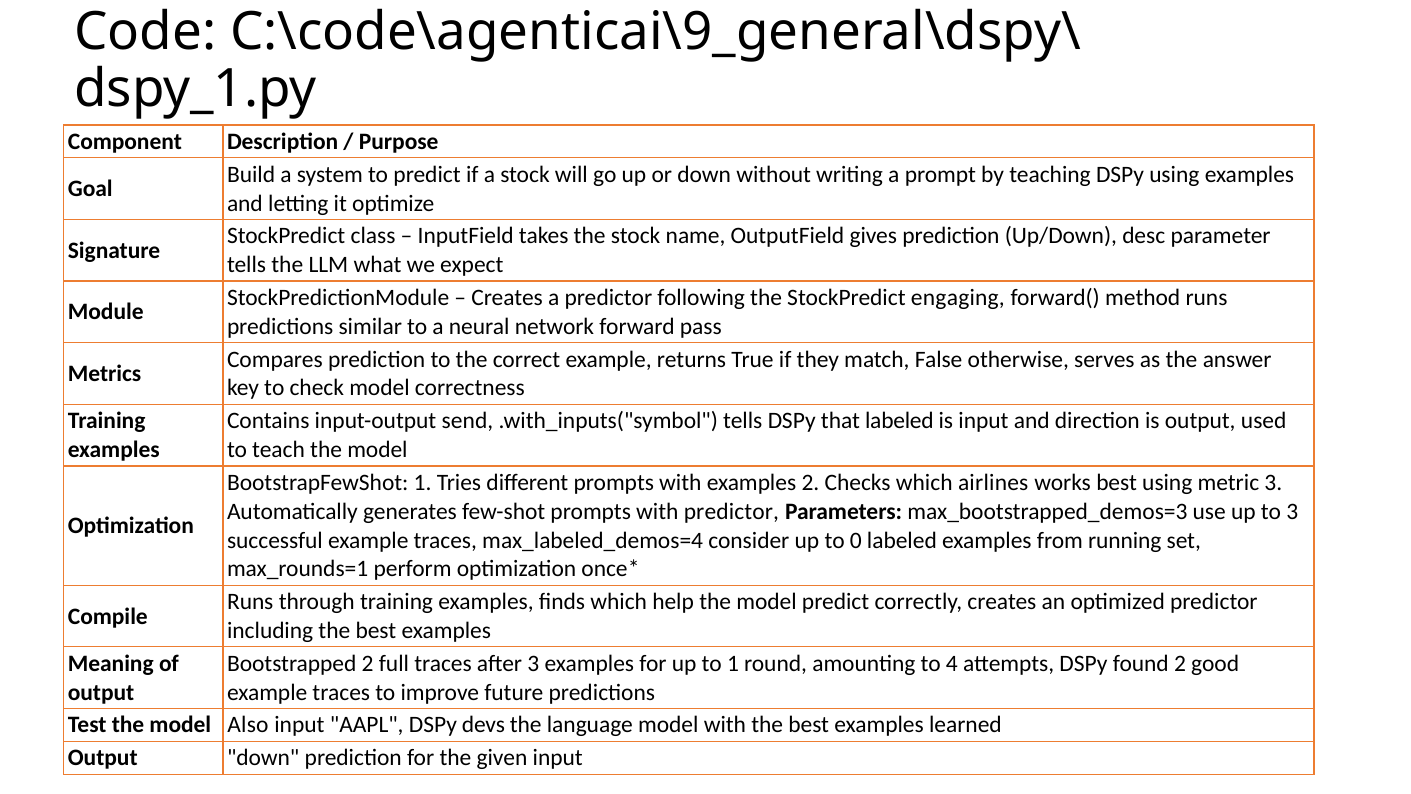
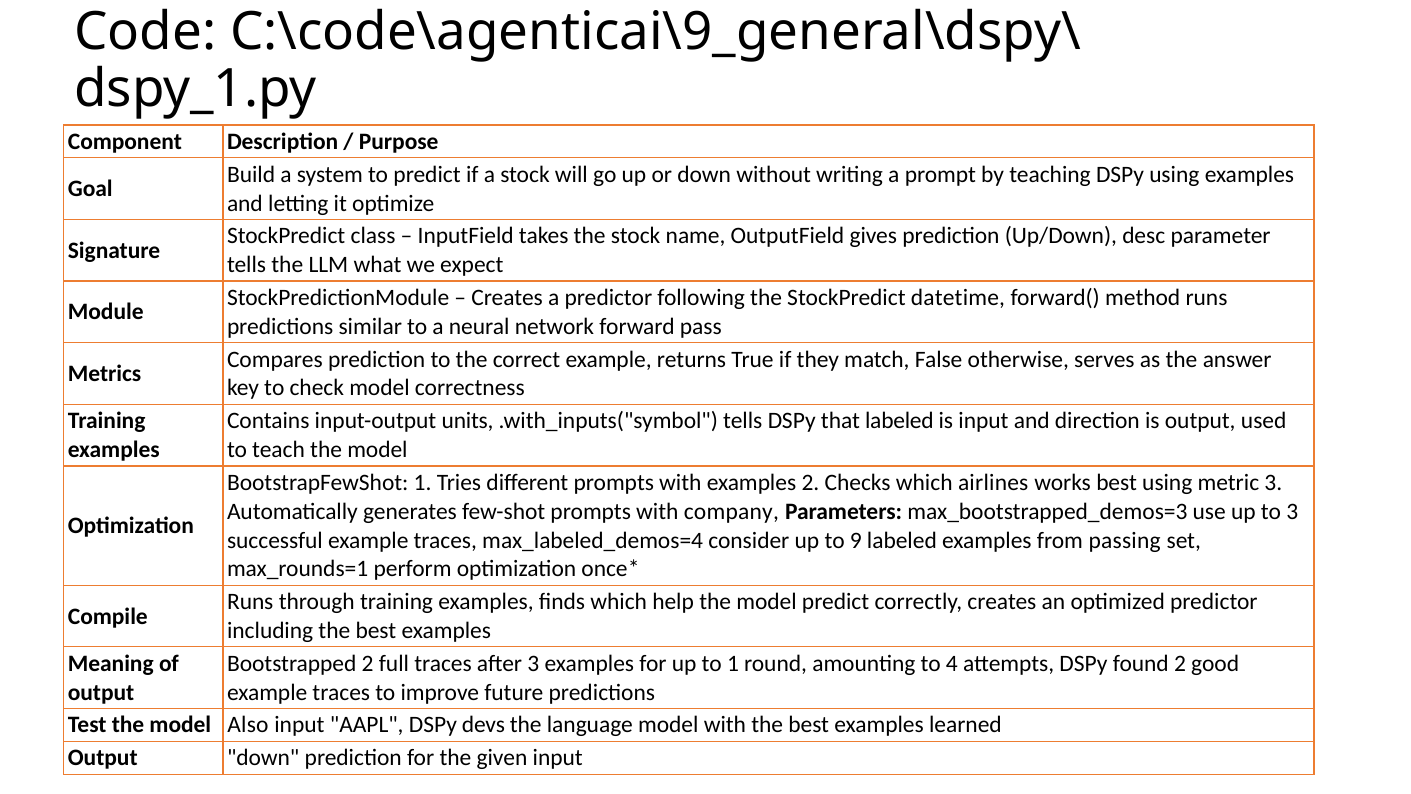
engaging: engaging -> datetime (958, 298)
send: send -> units (468, 421)
with predictor: predictor -> company (731, 511)
0: 0 -> 9 (856, 540)
running: running -> passing (1125, 540)
